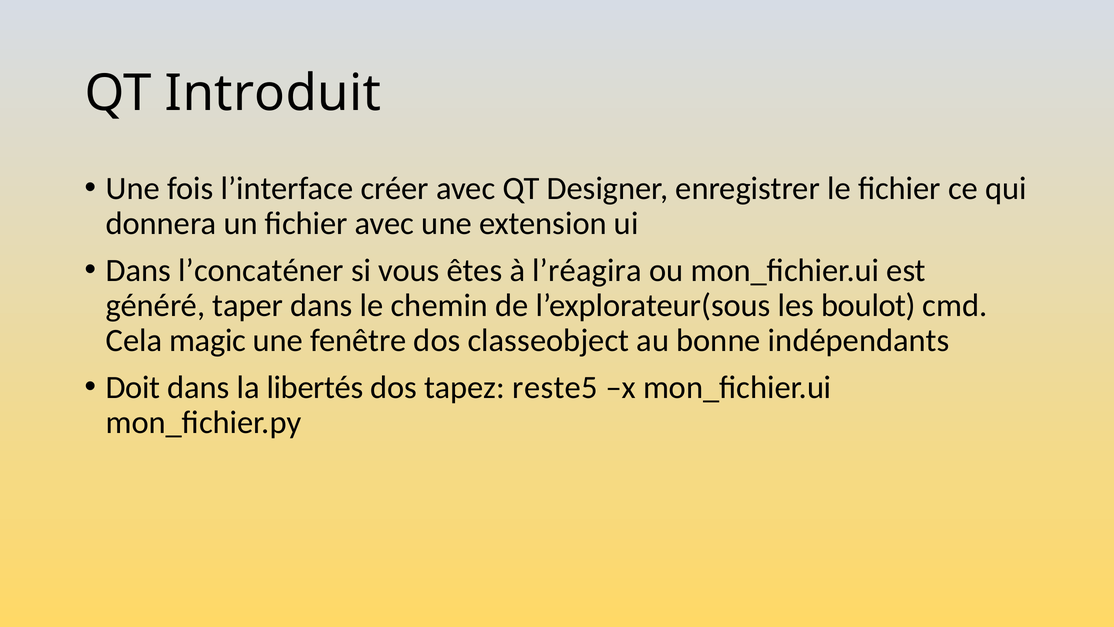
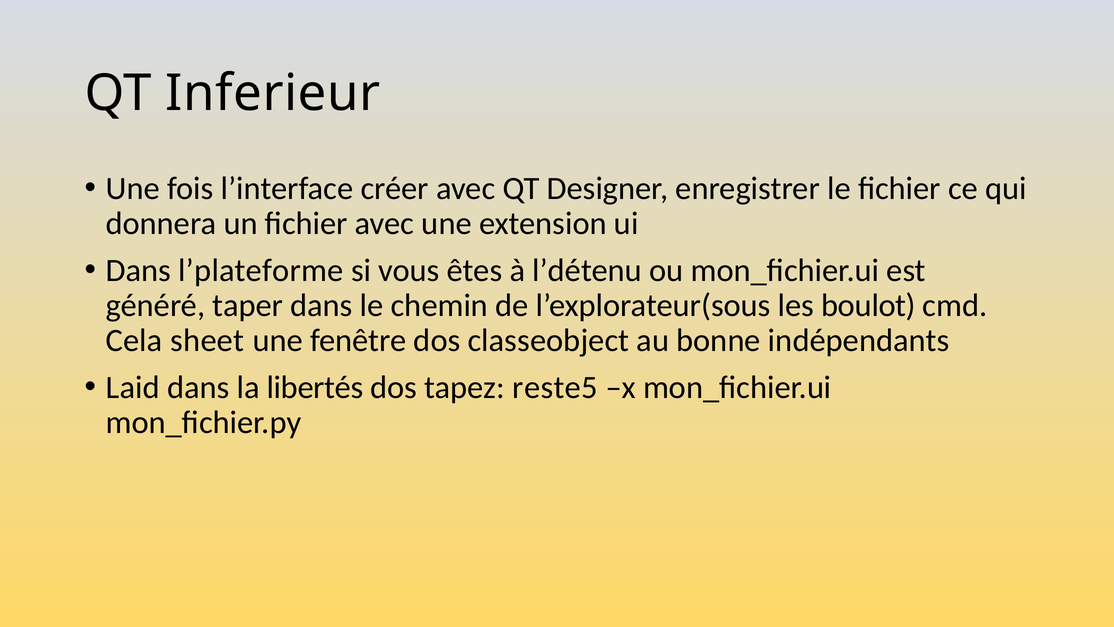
Introduit: Introduit -> Inferieur (273, 94)
l’concaténer: l’concaténer -> l’plateforme (261, 270)
l’réagira: l’réagira -> l’détenu (587, 270)
magic: magic -> sheet (207, 340)
Doit: Doit -> Laid (133, 387)
